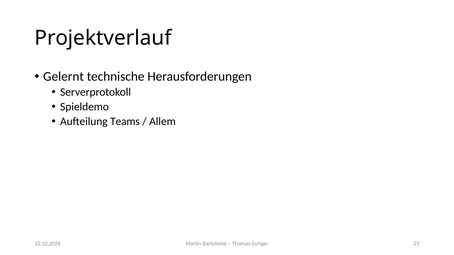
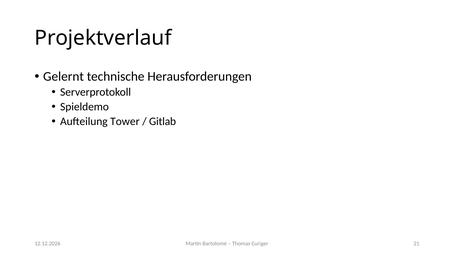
Teams: Teams -> Tower (125, 122)
Allem: Allem -> Gitlab (163, 122)
